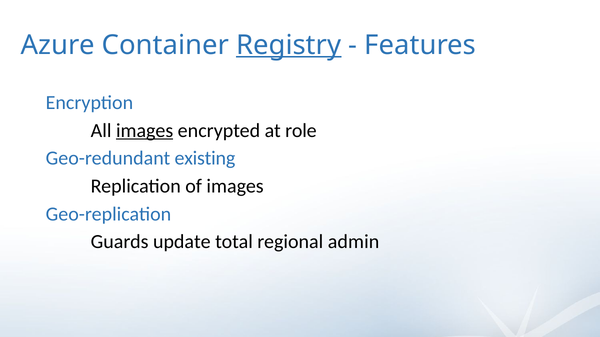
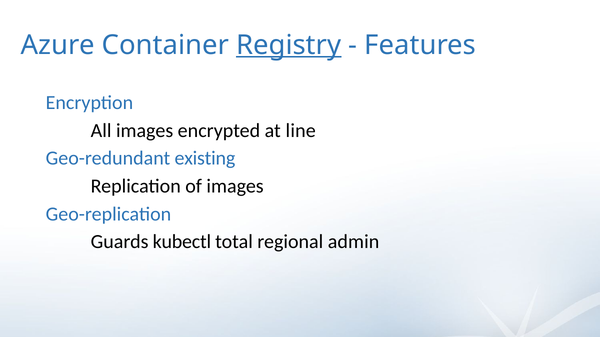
images underline: present -> none (145, 131)
role: role -> line (301, 131)
update: update -> kubectl (182, 242)
